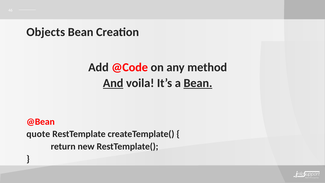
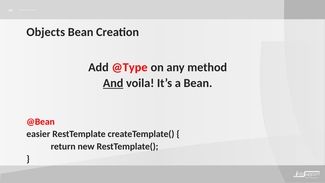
@Code: @Code -> @Type (130, 67)
Bean underline: present -> none (198, 83)
quote: quote -> easier (38, 134)
